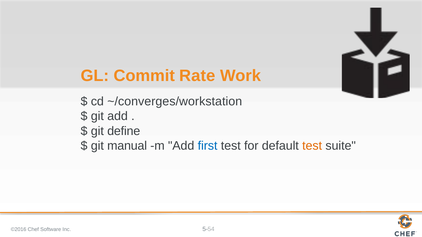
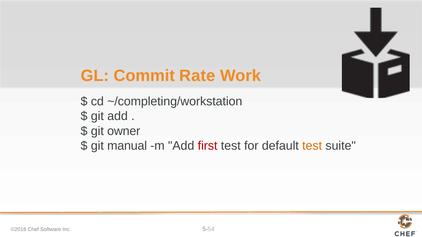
~/converges/workstation: ~/converges/workstation -> ~/completing/workstation (175, 102)
define: define -> owner (124, 131)
first colour: blue -> red (208, 146)
